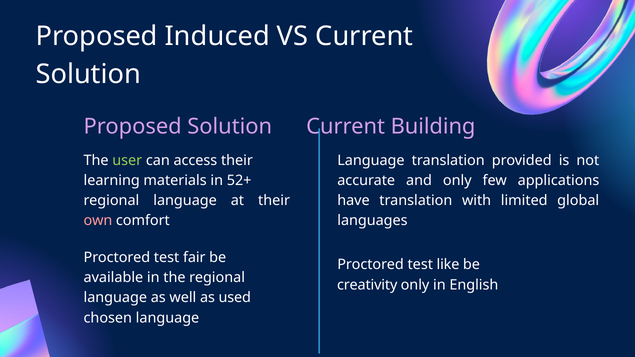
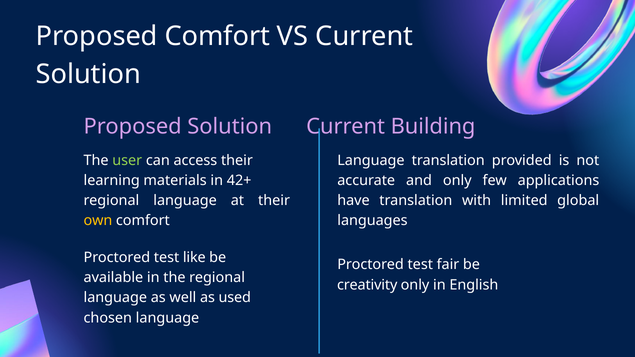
Proposed Induced: Induced -> Comfort (217, 36)
52+: 52+ -> 42+ (239, 181)
own colour: pink -> yellow (98, 221)
fair: fair -> like (194, 258)
like: like -> fair (448, 265)
